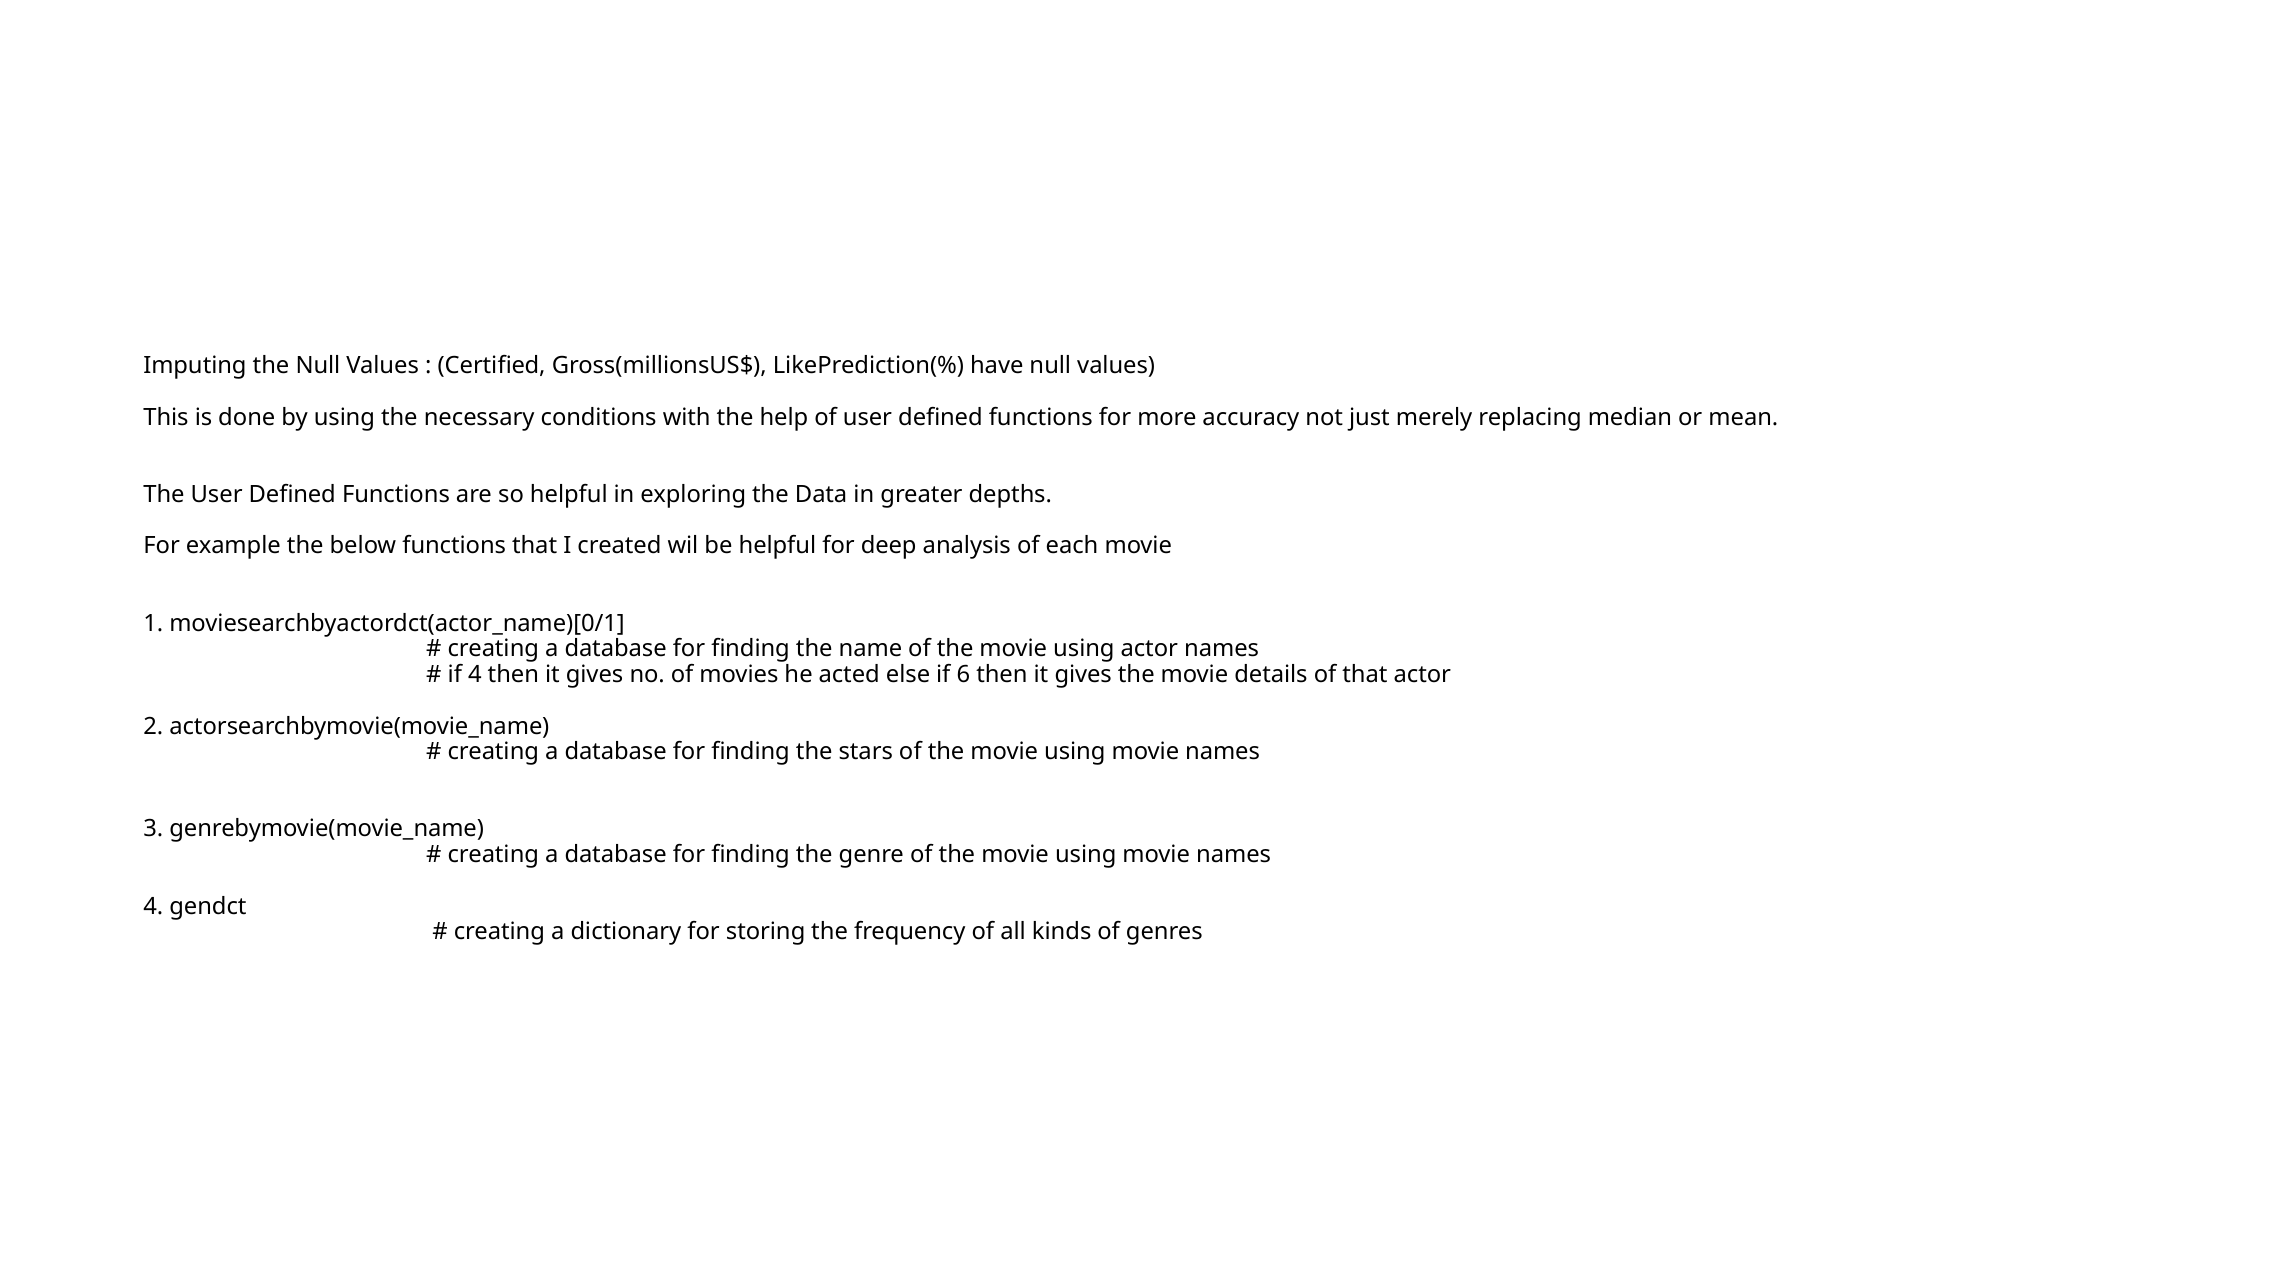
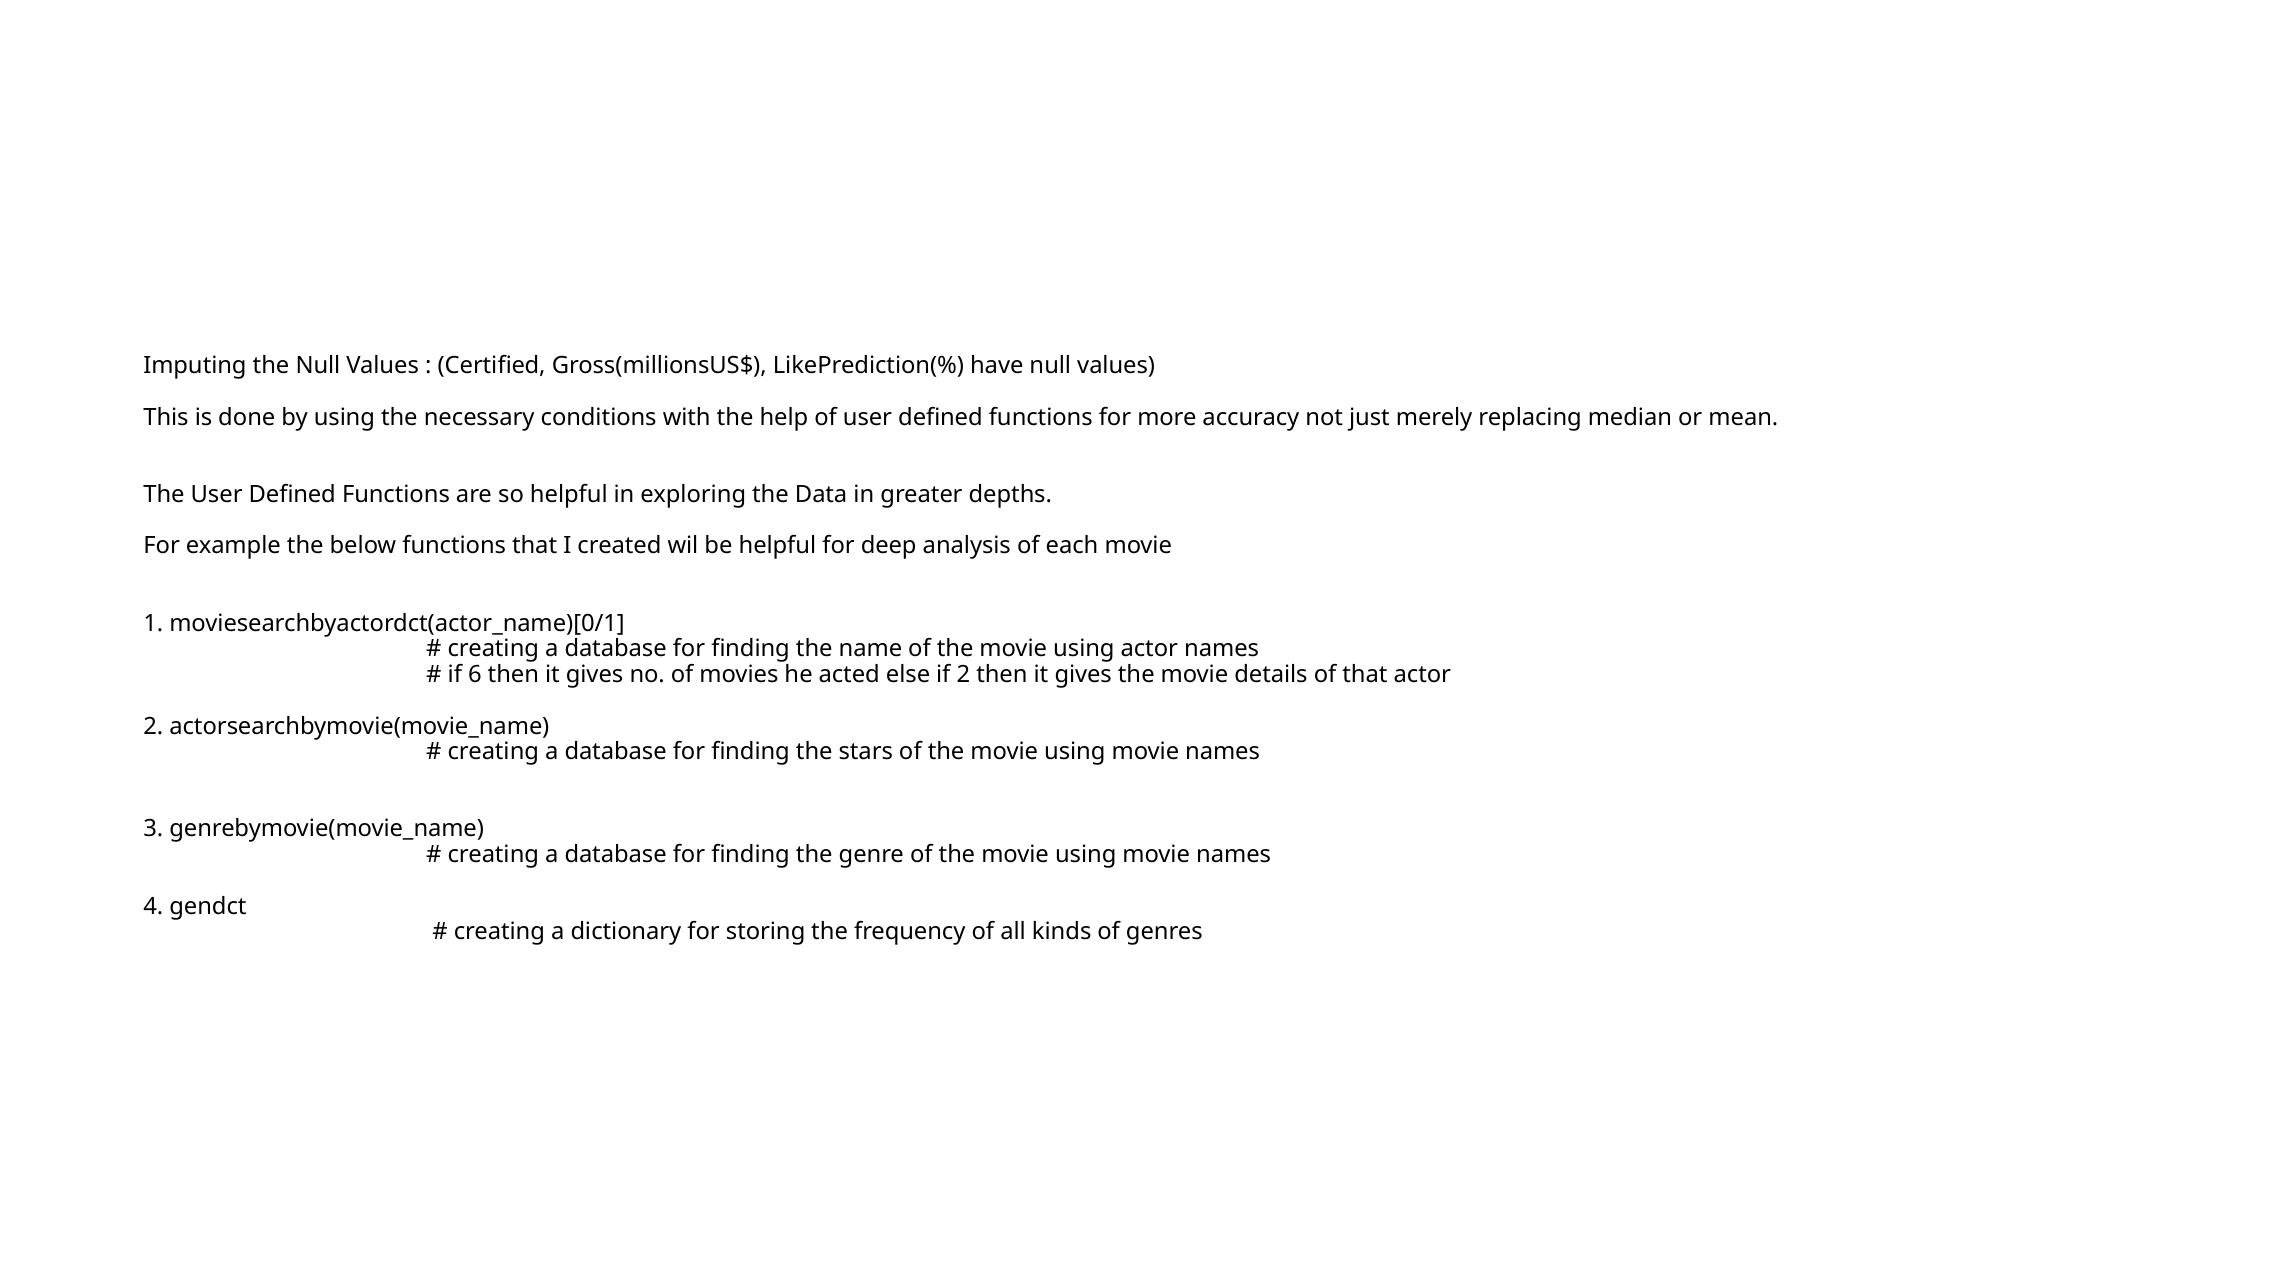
if 4: 4 -> 6 (475, 675)
if 6: 6 -> 2 (963, 675)
